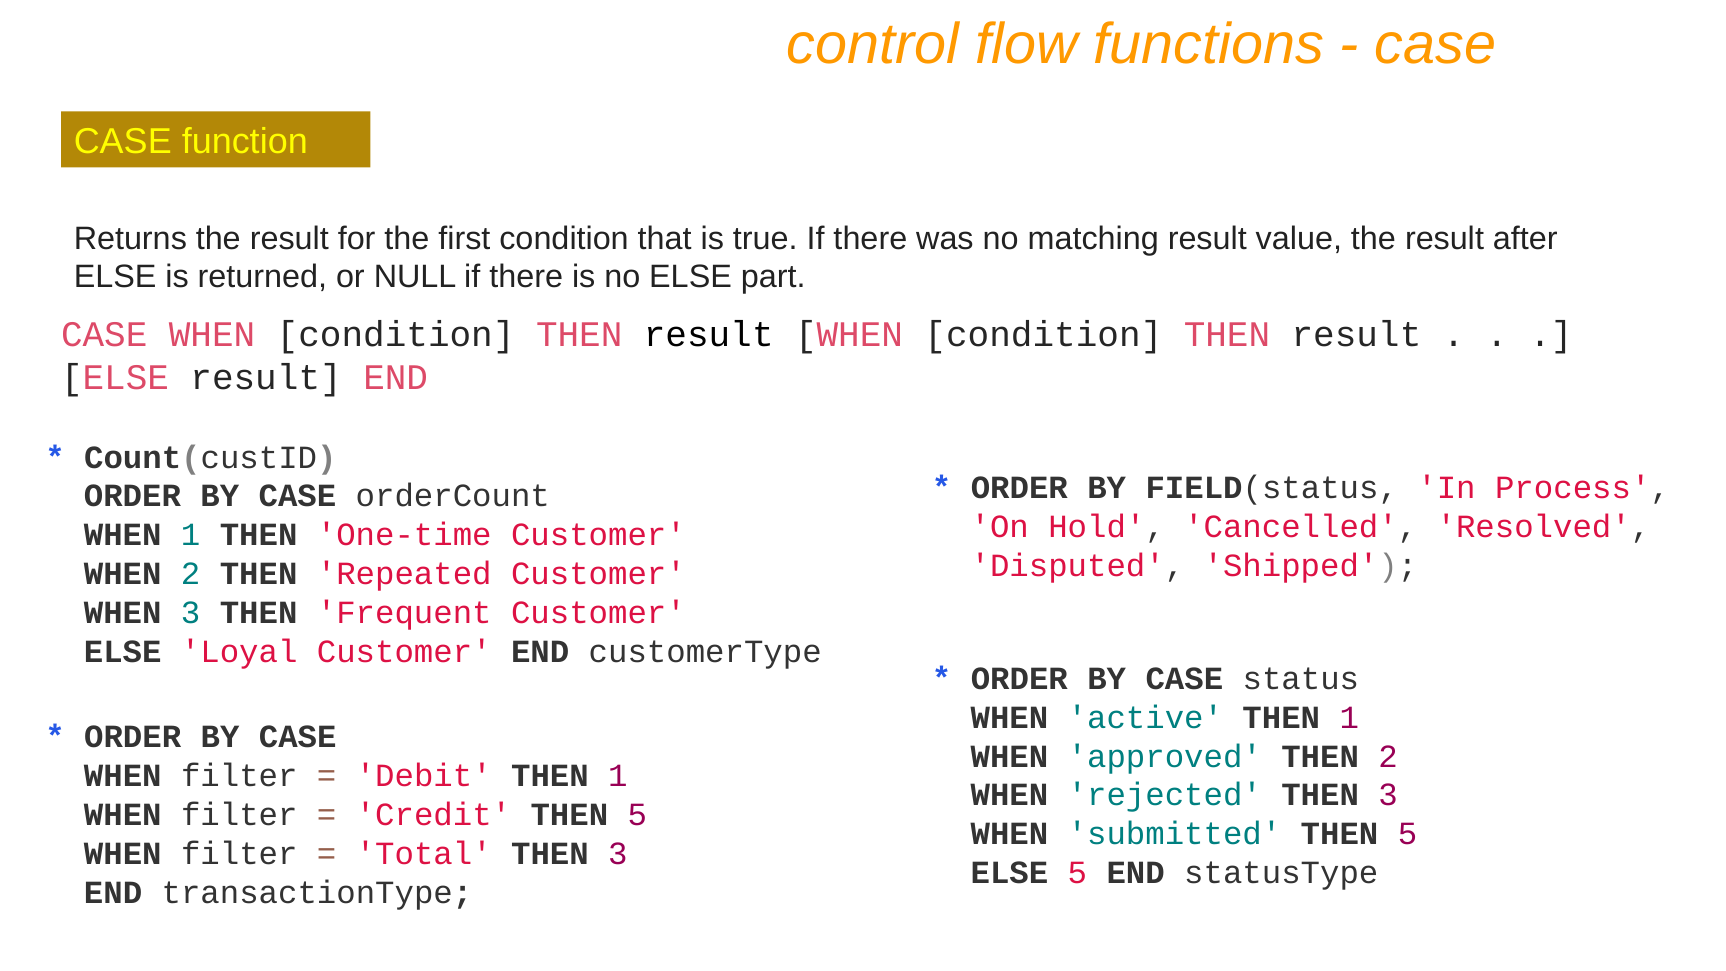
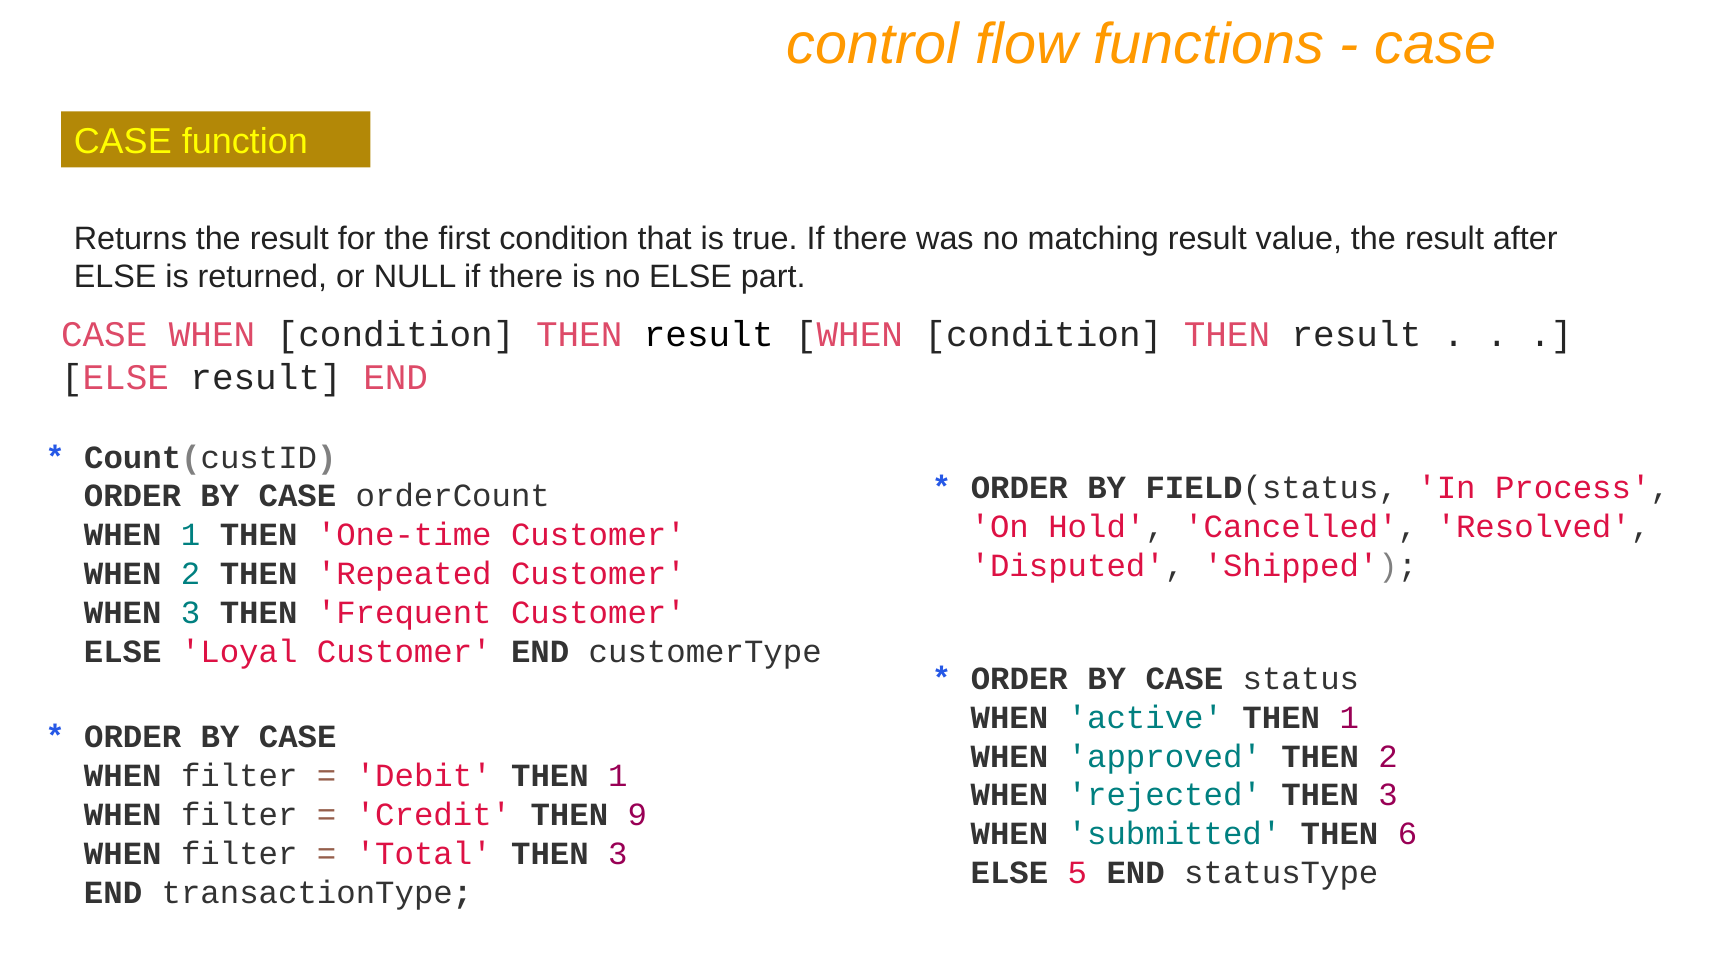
Credit THEN 5: 5 -> 9 (637, 815)
submitted THEN 5: 5 -> 6 (1407, 834)
